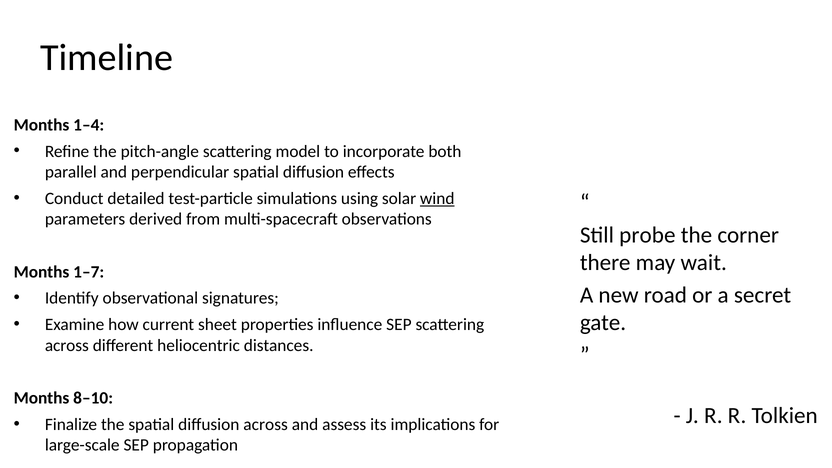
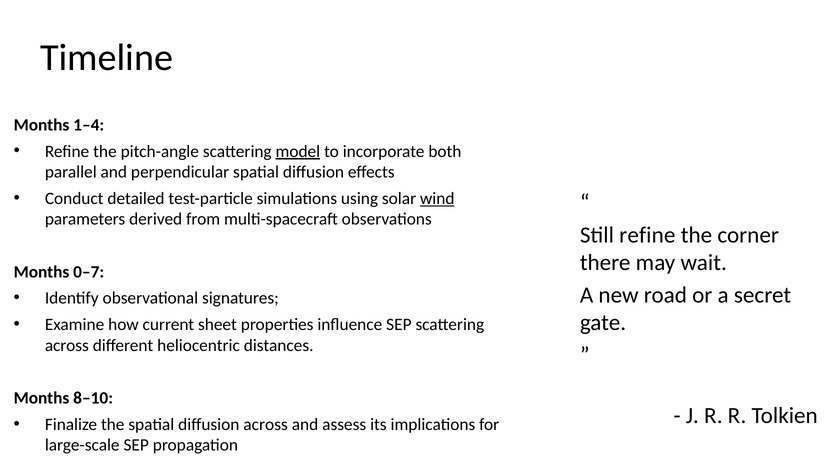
model underline: none -> present (298, 151)
Still probe: probe -> refine (647, 235)
1–7: 1–7 -> 0–7 (89, 272)
